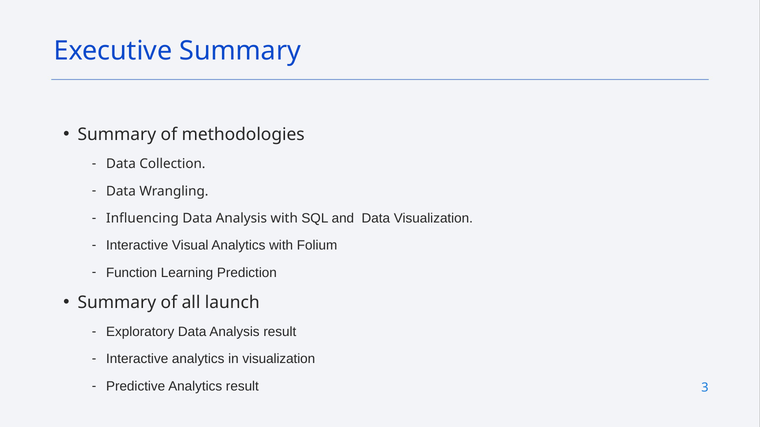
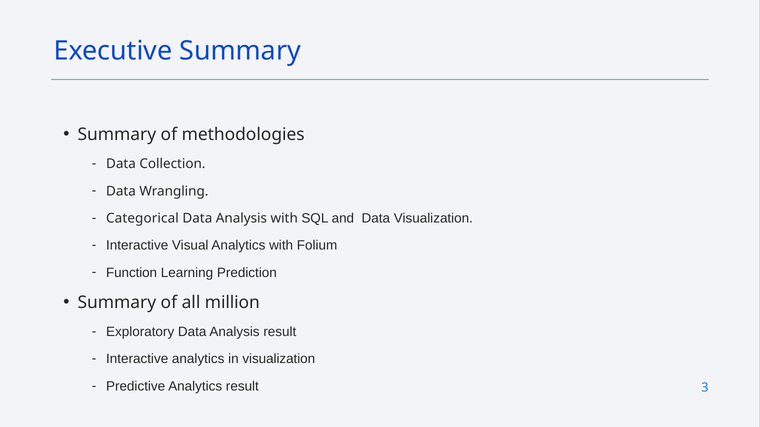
Influencing: Influencing -> Categorical (142, 219)
launch: launch -> million (232, 303)
